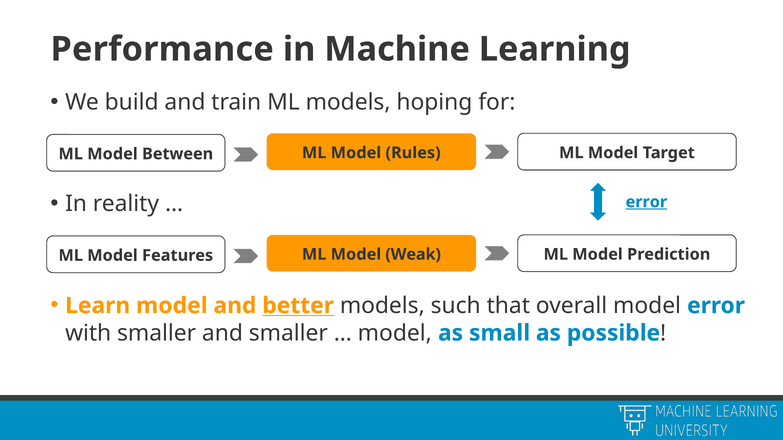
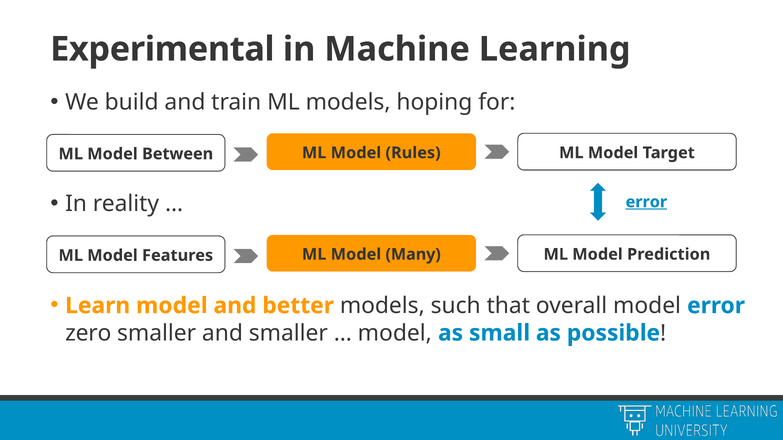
Performance: Performance -> Experimental (162, 49)
Weak: Weak -> Many (413, 255)
better underline: present -> none (298, 306)
with: with -> zero (88, 333)
